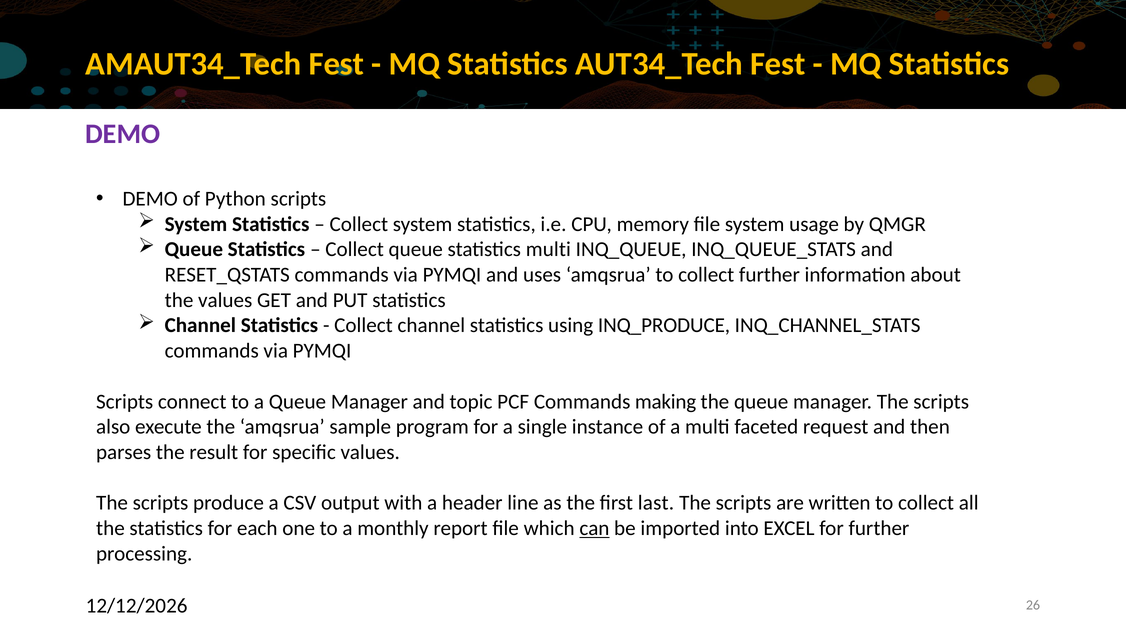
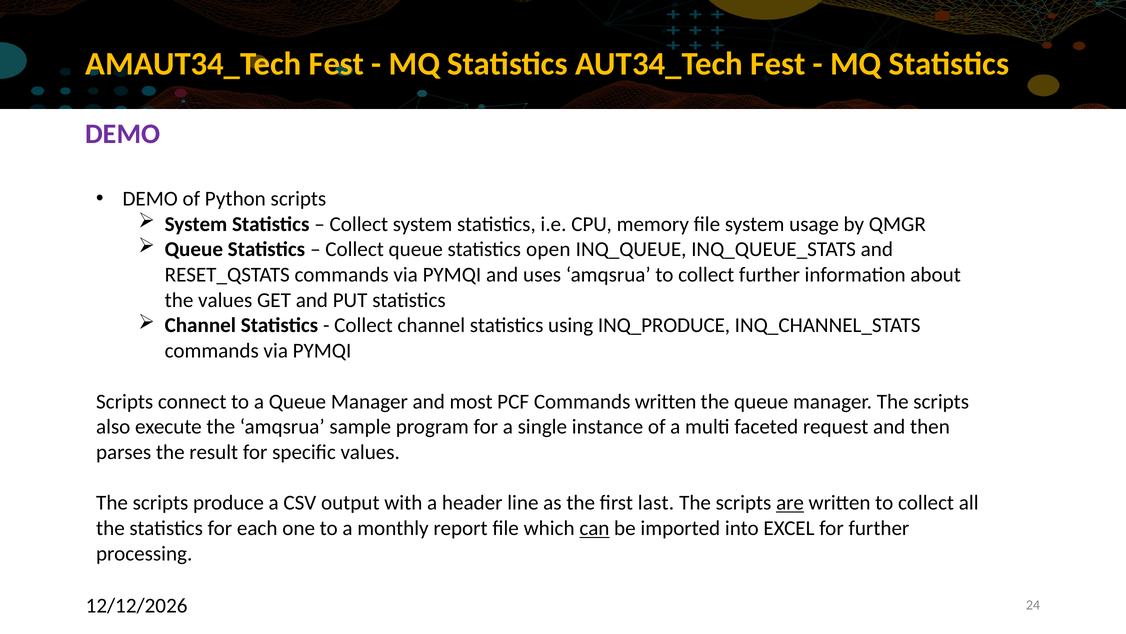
statistics multi: multi -> open (548, 249)
topic: topic -> most (471, 401)
Commands making: making -> written (666, 401)
are underline: none -> present (790, 503)
26: 26 -> 24 (1033, 605)
